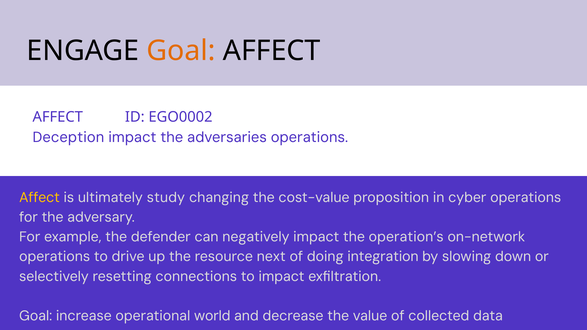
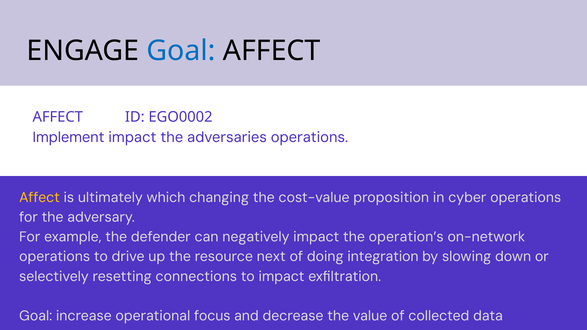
Goal colour: orange -> blue (181, 51)
Deception: Deception -> Implement (69, 137)
study: study -> which (166, 197)
world: world -> focus (212, 316)
